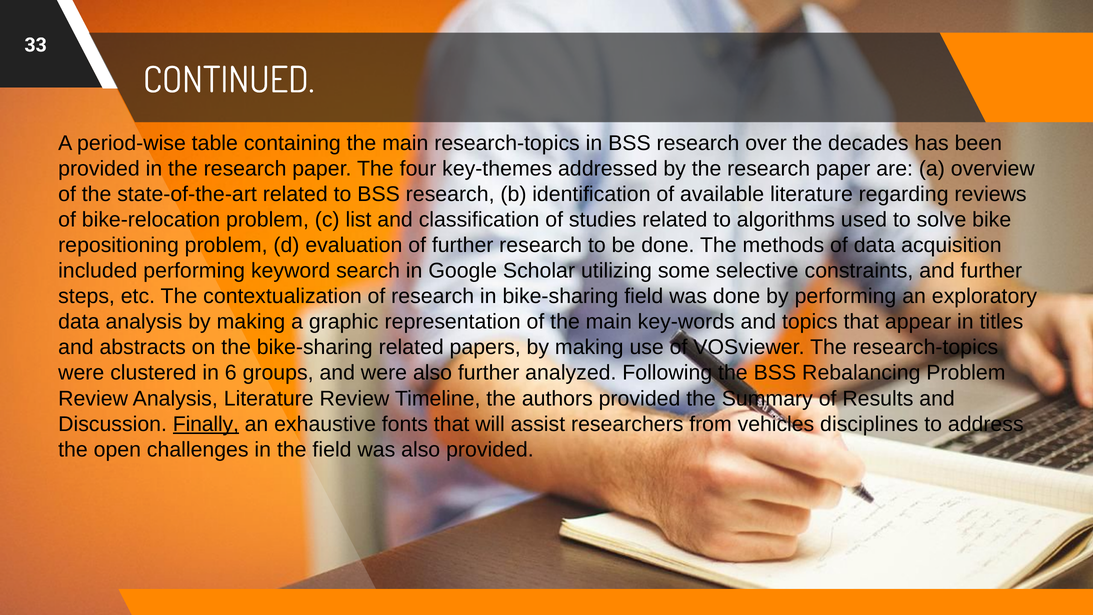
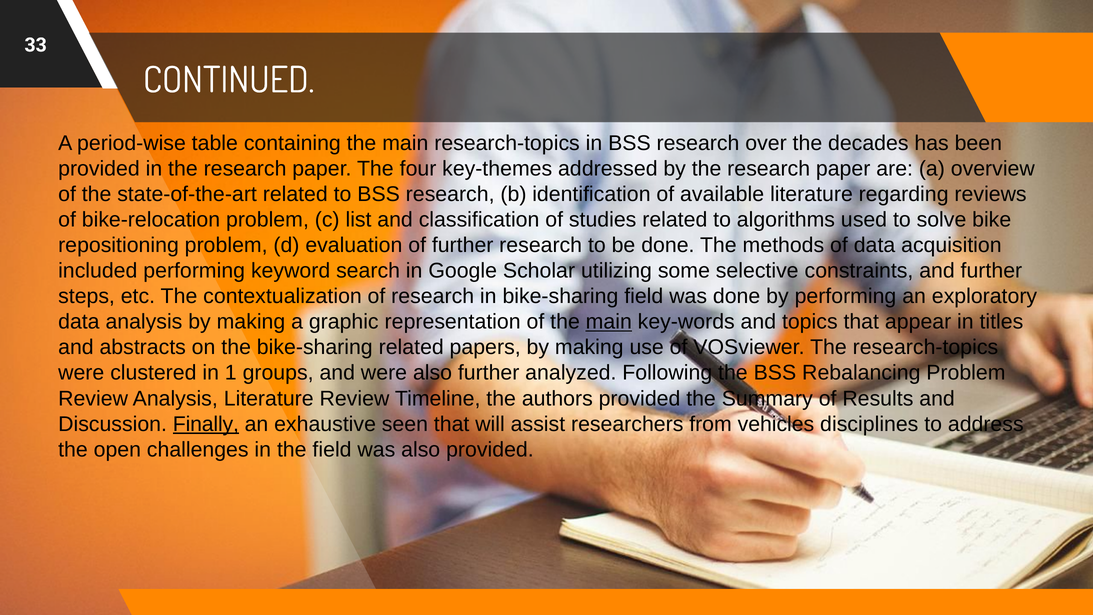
main underline: none -> present (609, 322)
6: 6 -> 1 (231, 373)
fonts: fonts -> seen (405, 424)
